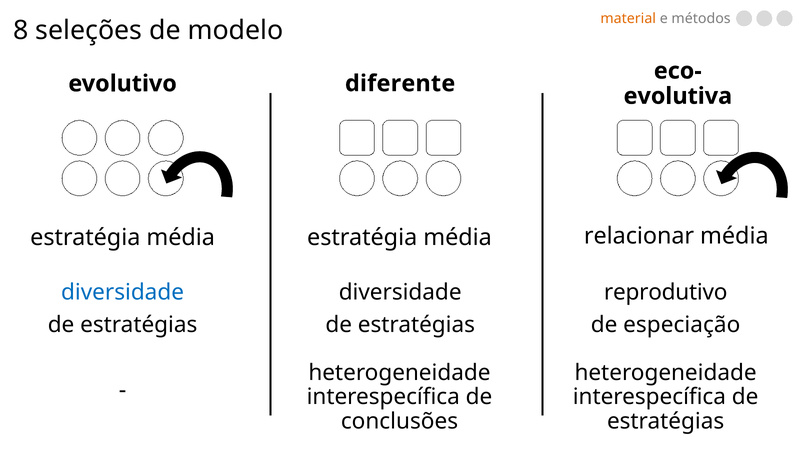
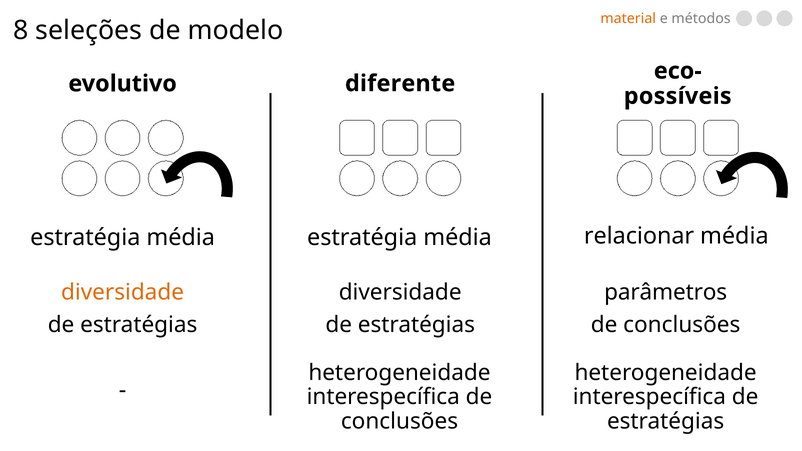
evolutiva: evolutiva -> possíveis (678, 96)
diversidade colour: blue -> orange (123, 292)
reprodutivo: reprodutivo -> parâmetros (666, 292)
especiação: especiação -> conclusões (682, 325)
